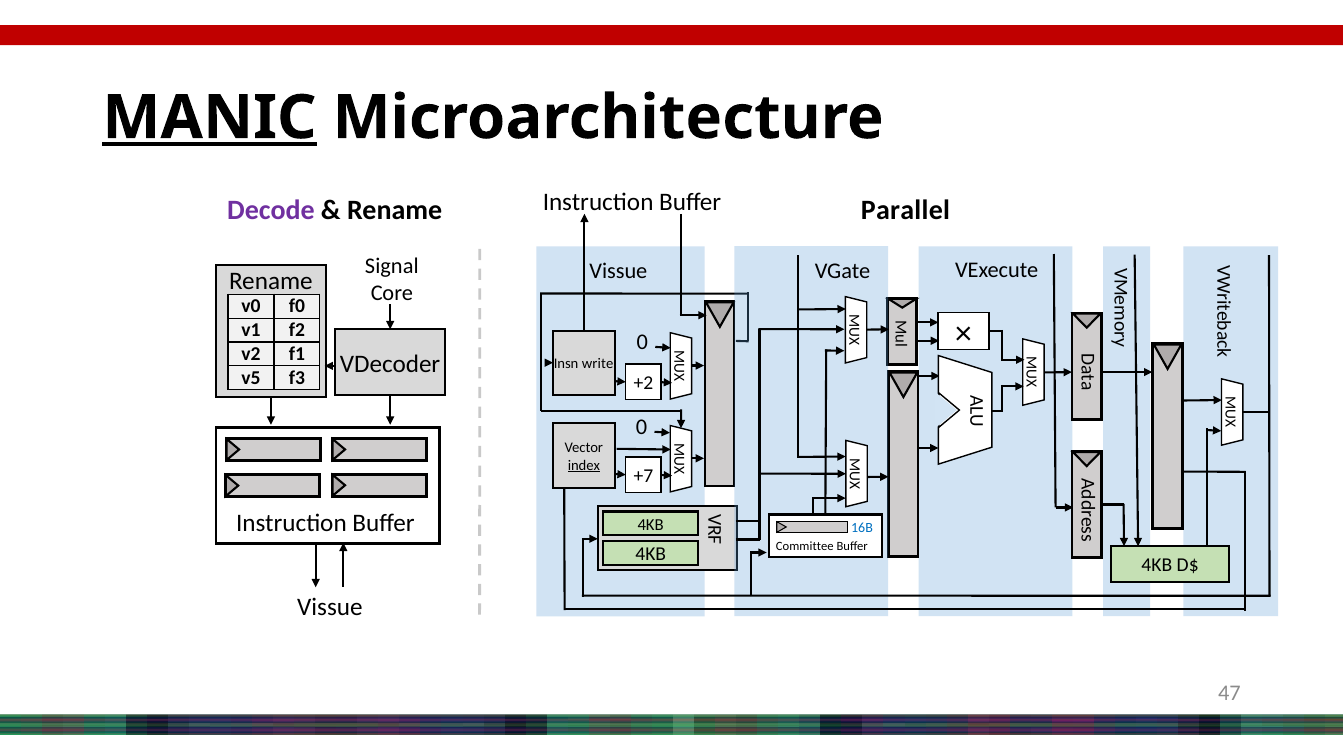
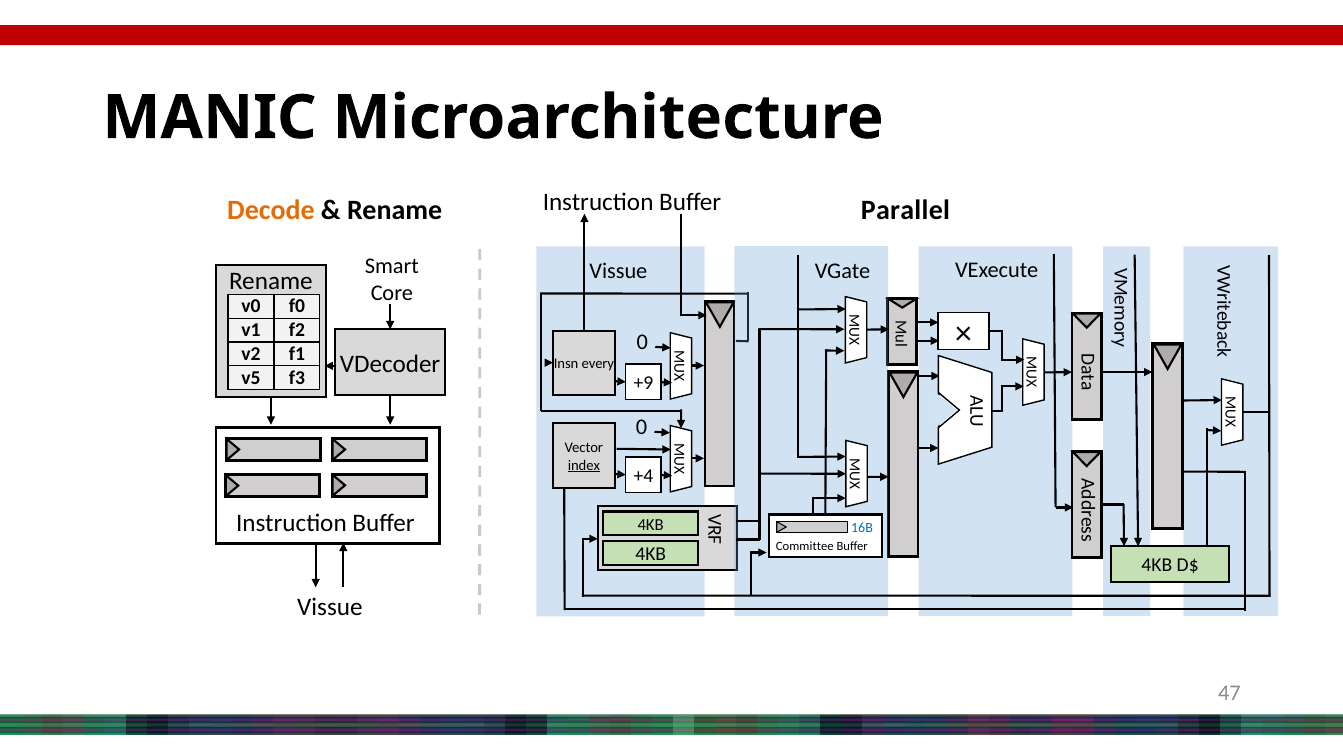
MANIC underline: present -> none (209, 118)
Decode colour: purple -> orange (271, 211)
Signal: Signal -> Smart (392, 266)
write: write -> every (598, 364)
+2: +2 -> +9 (643, 383)
+7: +7 -> +4 (643, 476)
